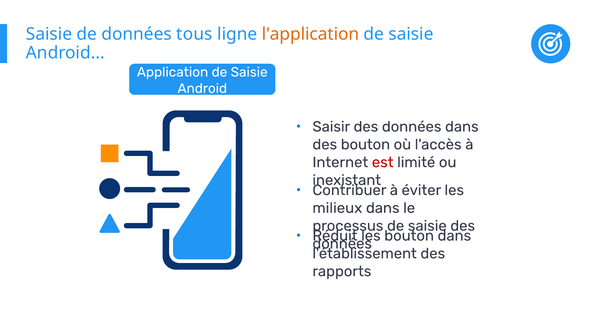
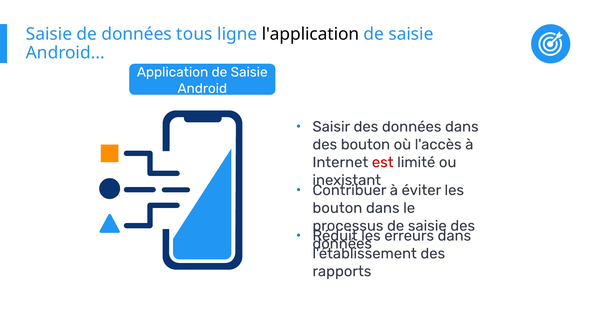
l'application colour: orange -> black (310, 34)
milieux: milieux -> bouton (337, 208)
les bouton: bouton -> erreurs (409, 236)
